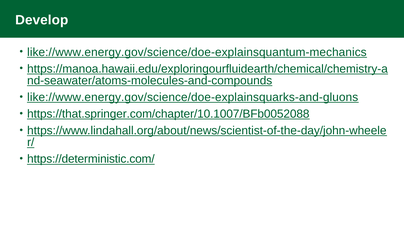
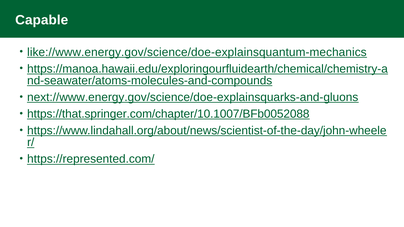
Develop: Develop -> Capable (42, 20)
like://www.energy.gov/science/doe-explainsquarks-and-gluons: like://www.energy.gov/science/doe-explainsquarks-and-gluons -> next://www.energy.gov/science/doe-explainsquarks-and-gluons (193, 97)
https://deterministic.com/: https://deterministic.com/ -> https://represented.com/ (91, 159)
